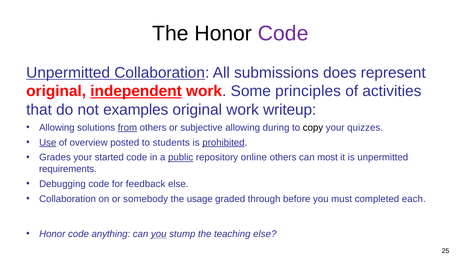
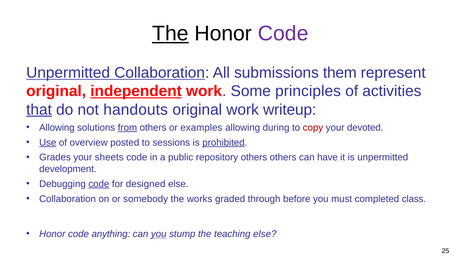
The underline: none -> present (170, 33)
does: does -> them (340, 73)
that underline: none -> present (39, 110)
examples: examples -> handouts (136, 110)
subjective: subjective -> examples (201, 128)
copy colour: black -> red (313, 128)
quizzes: quizzes -> devoted (365, 128)
students: students -> sessions (171, 142)
started: started -> sheets (109, 157)
public underline: present -> none (181, 157)
repository online: online -> others (254, 157)
most: most -> have (327, 157)
requirements: requirements -> development (68, 169)
code underline: none -> present (99, 184)
feedback: feedback -> designed (146, 184)
usage: usage -> works (200, 199)
each: each -> class (414, 199)
